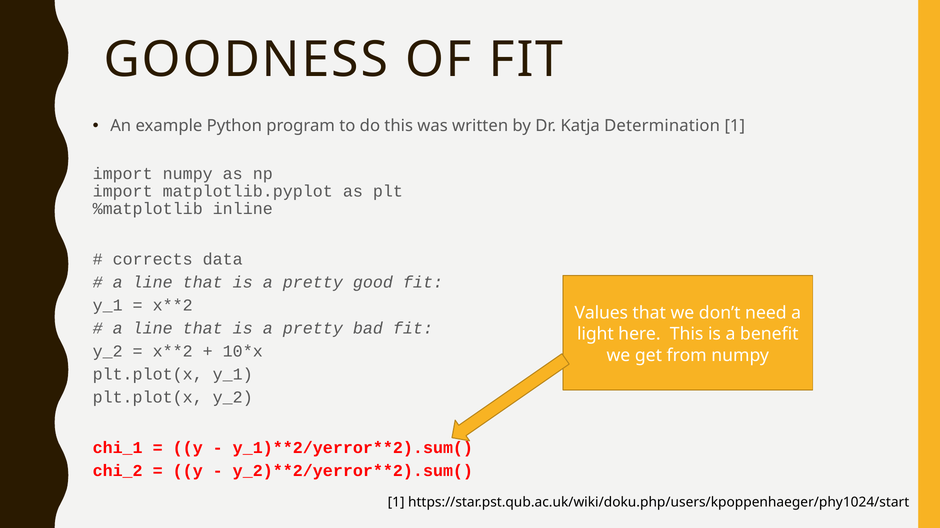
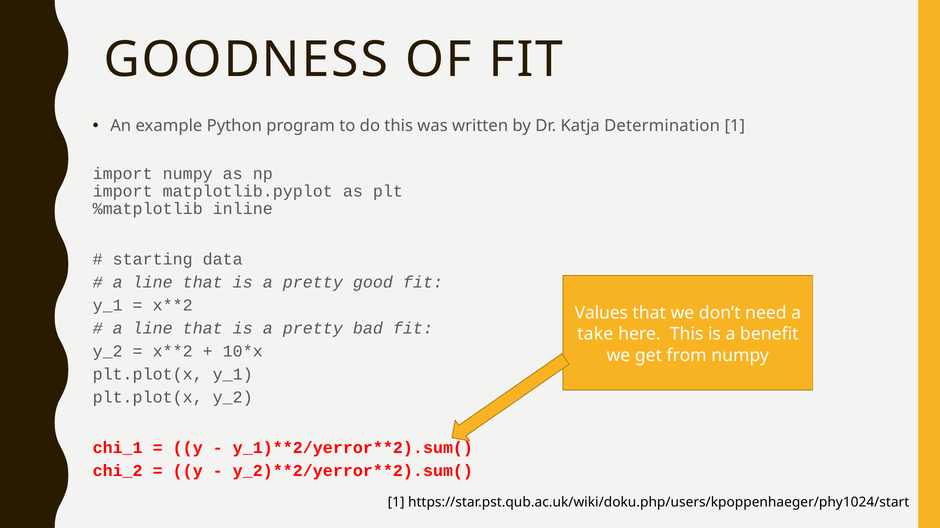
corrects: corrects -> starting (153, 260)
light: light -> take (595, 335)
